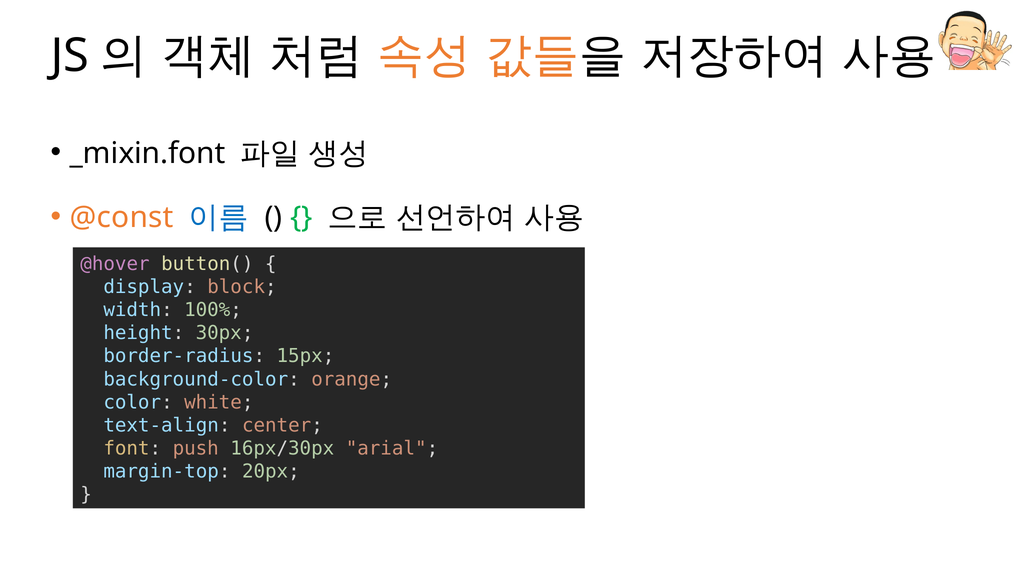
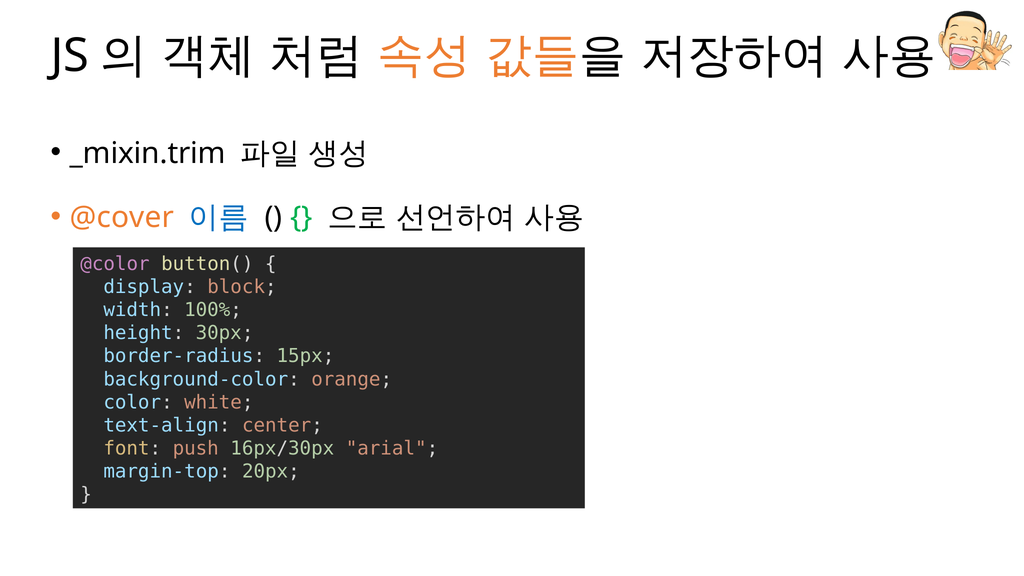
_mixin.font: _mixin.font -> _mixin.trim (148, 153)
@const: @const -> @cover (122, 218)
@hover: @hover -> @color (115, 264)
